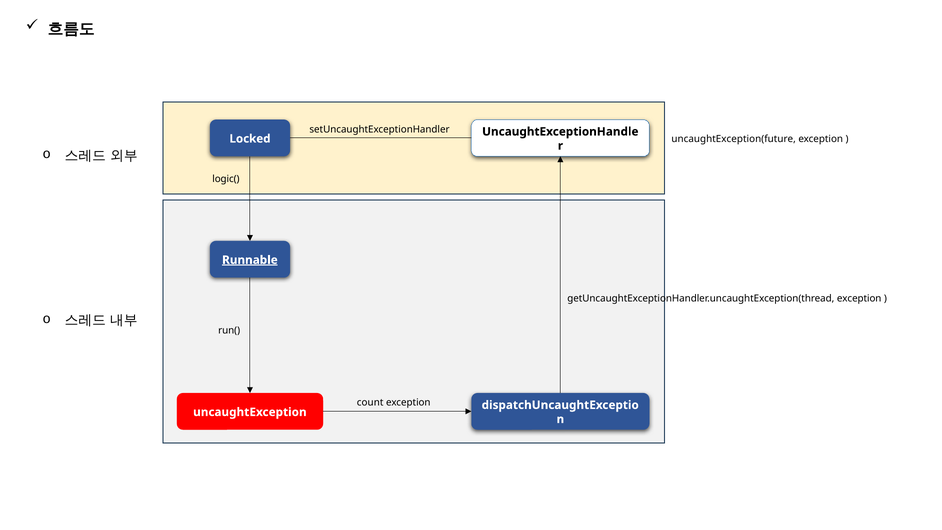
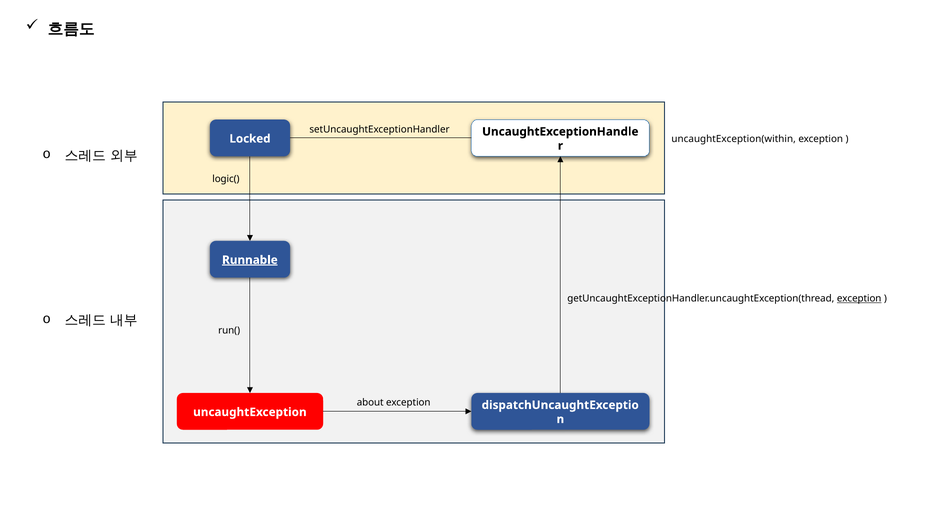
uncaughtException(future: uncaughtException(future -> uncaughtException(within (734, 139)
exception underline: none -> present (859, 299)
count: count -> about (370, 402)
